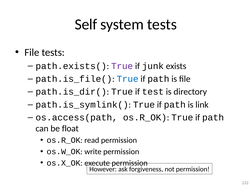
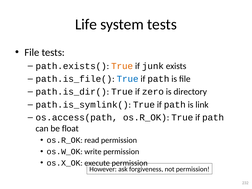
Self: Self -> Life (86, 24)
True colour: purple -> orange (122, 66)
test: test -> zero (153, 92)
